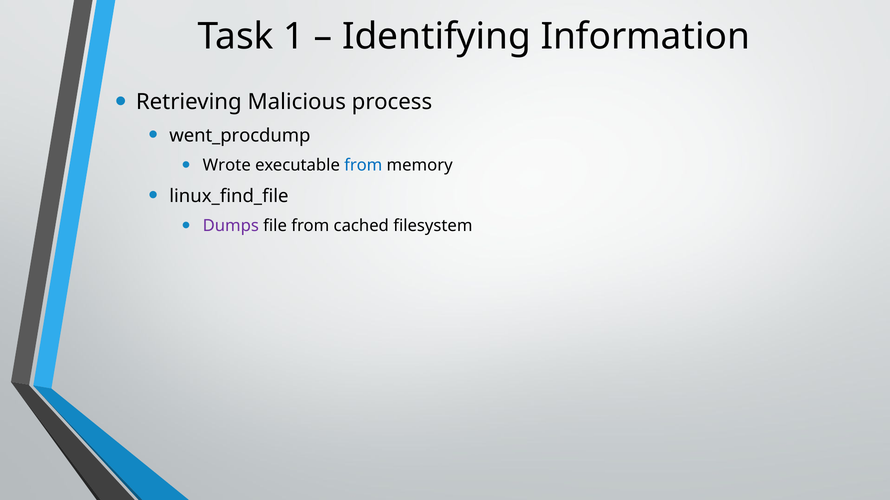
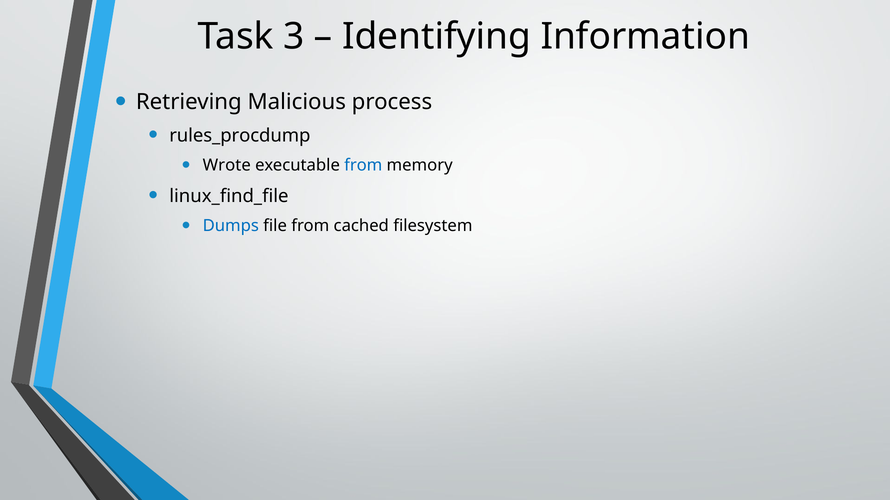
1: 1 -> 3 (294, 37)
went_procdump: went_procdump -> rules_procdump (240, 136)
Dumps colour: purple -> blue (231, 226)
